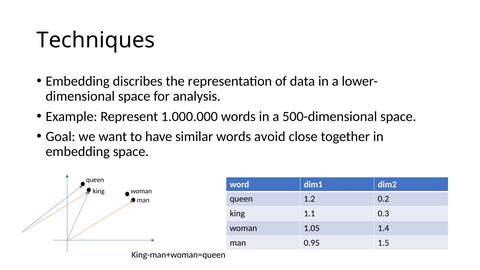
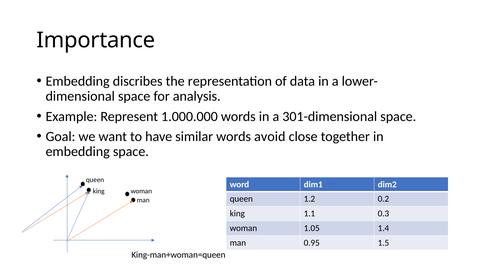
Techniques: Techniques -> Importance (96, 40)
500-dimensional: 500-dimensional -> 301-dimensional (330, 116)
